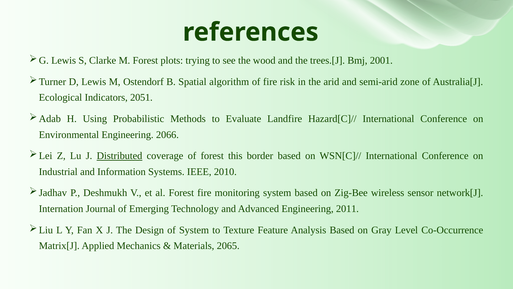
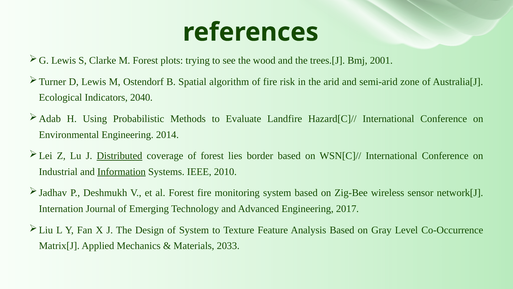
2051: 2051 -> 2040 (141, 97)
2066: 2066 -> 2014 (167, 134)
this: this -> lies (235, 156)
Information underline: none -> present (122, 171)
2011: 2011 -> 2017 (347, 208)
2065: 2065 -> 2033 (228, 245)
